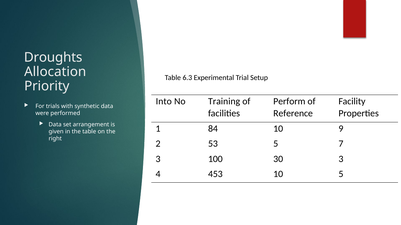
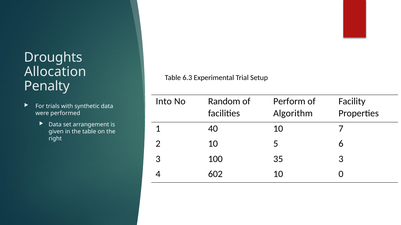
Priority: Priority -> Penalty (47, 86)
Training: Training -> Random (224, 102)
Reference: Reference -> Algorithm (293, 114)
84: 84 -> 40 (213, 129)
9: 9 -> 7 (341, 129)
2 53: 53 -> 10 (213, 144)
7: 7 -> 6 (341, 144)
30: 30 -> 35 (278, 159)
453: 453 -> 602 (215, 175)
10 5: 5 -> 0 (341, 175)
